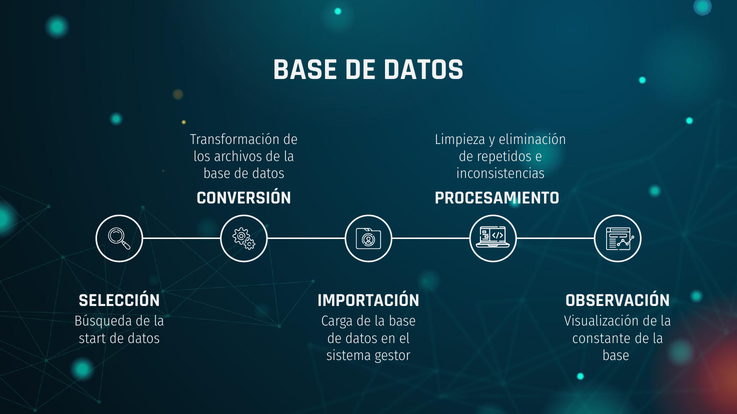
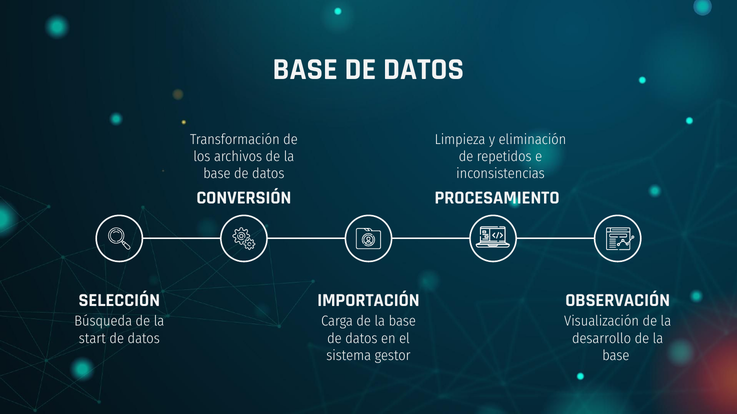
constante: constante -> desarrollo (602, 339)
